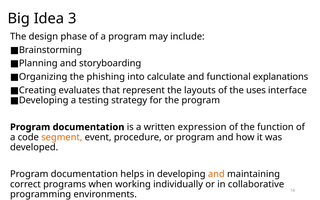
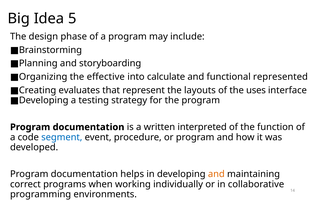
3: 3 -> 5 (72, 19)
phishing: phishing -> effective (106, 77)
explanations: explanations -> represented (280, 77)
expression: expression -> interpreted (202, 127)
segment colour: orange -> blue (62, 137)
